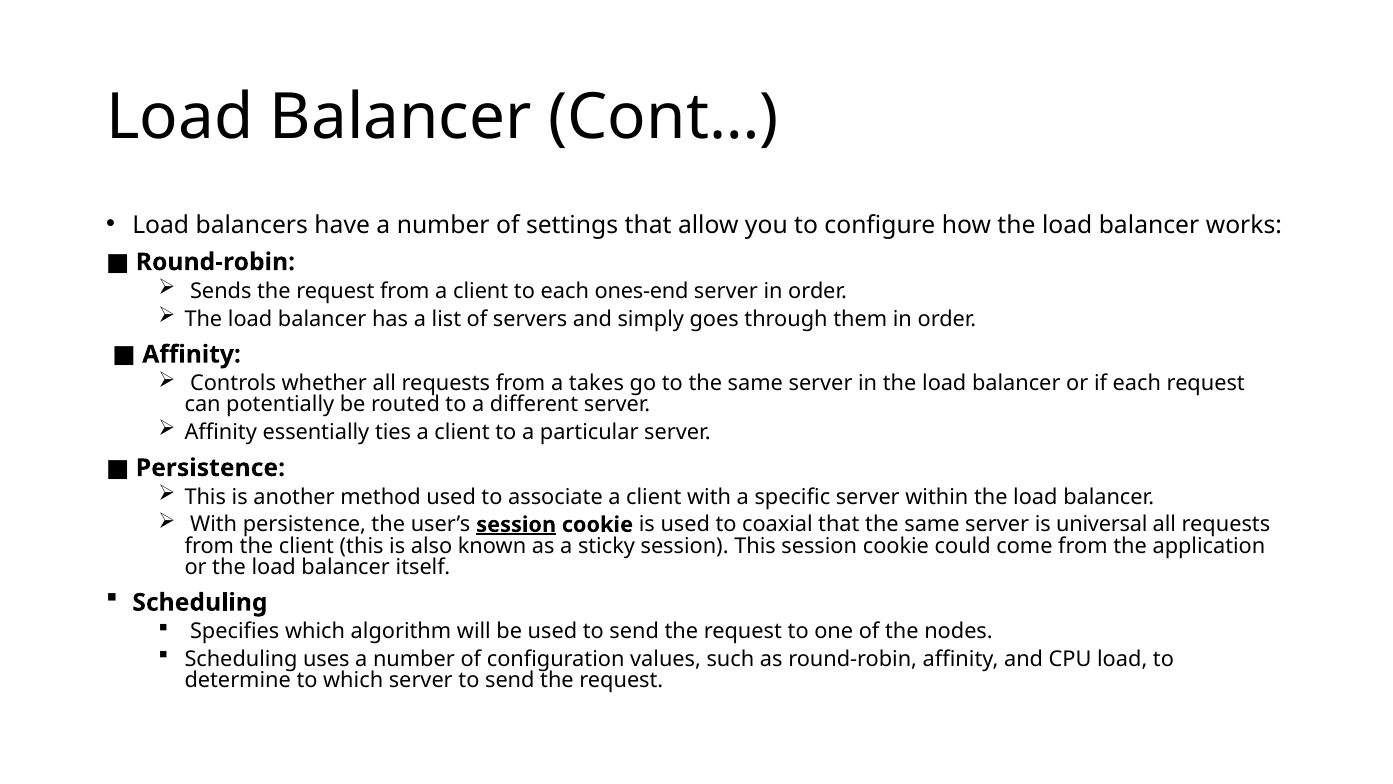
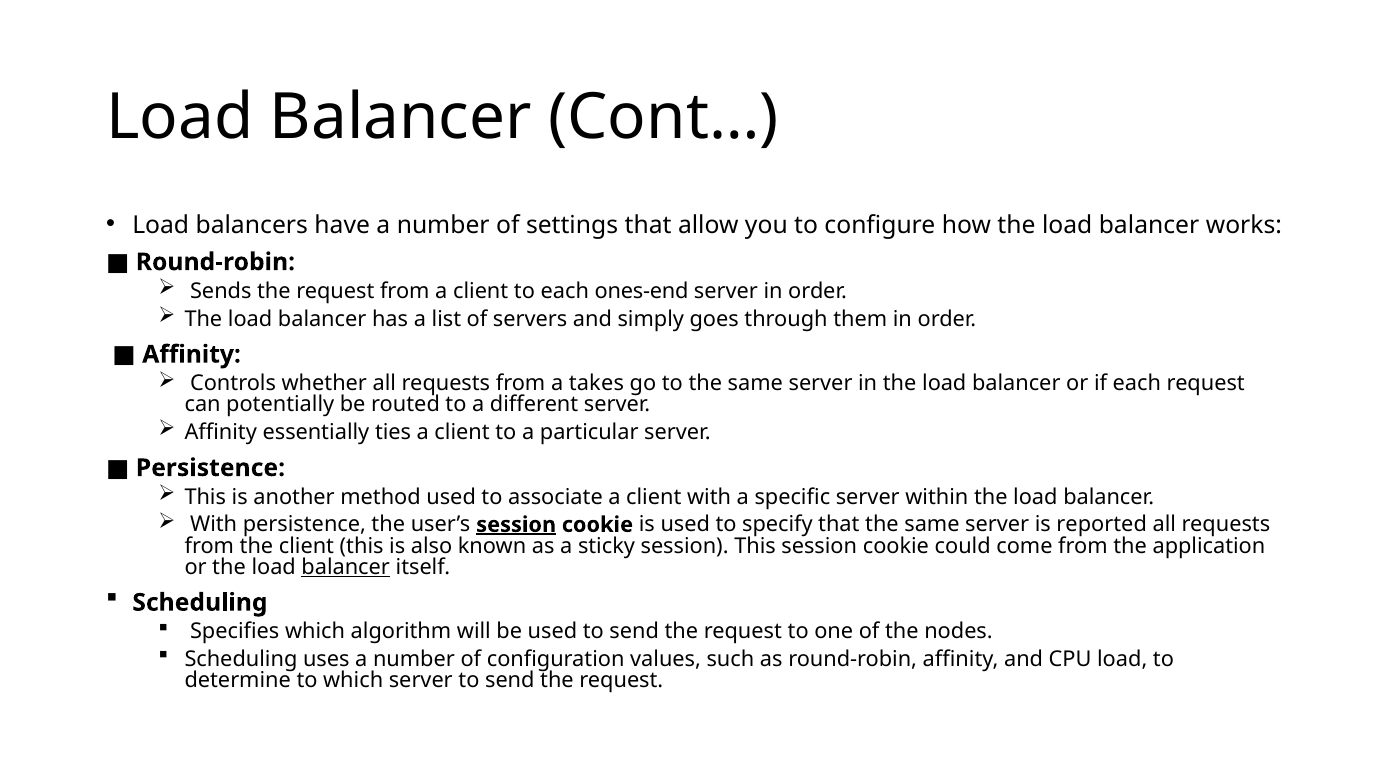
coaxial: coaxial -> specify (777, 524)
universal: universal -> reported (1102, 524)
balancer underline: none -> present (346, 567)
